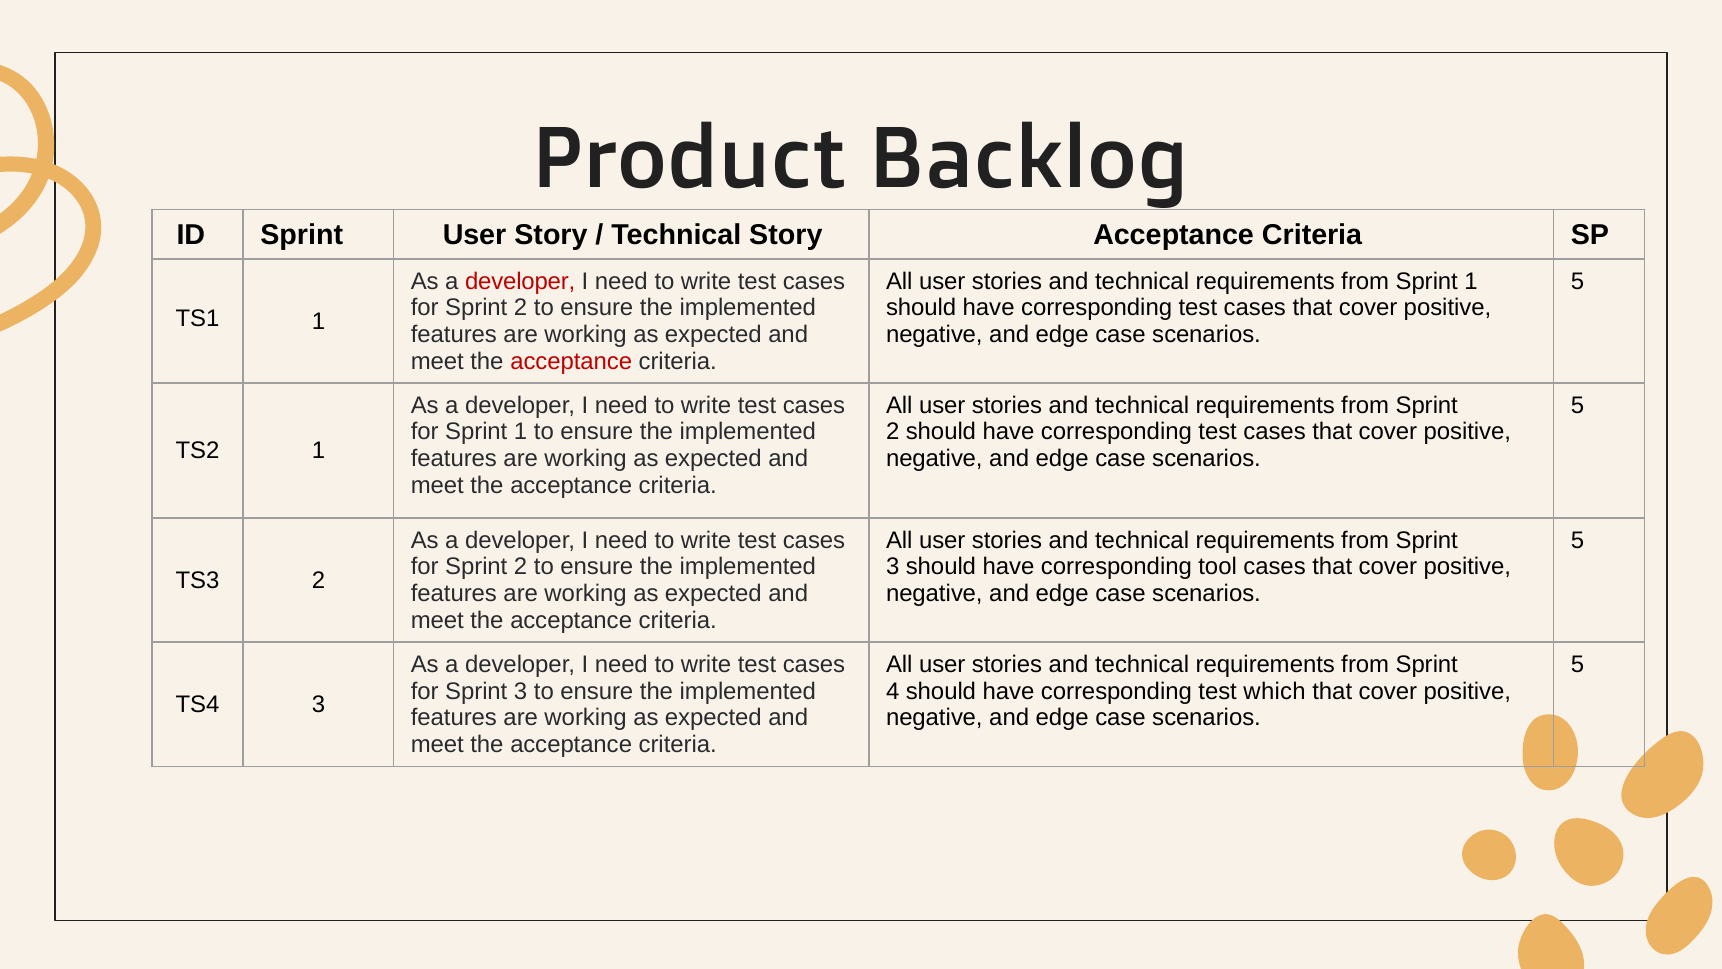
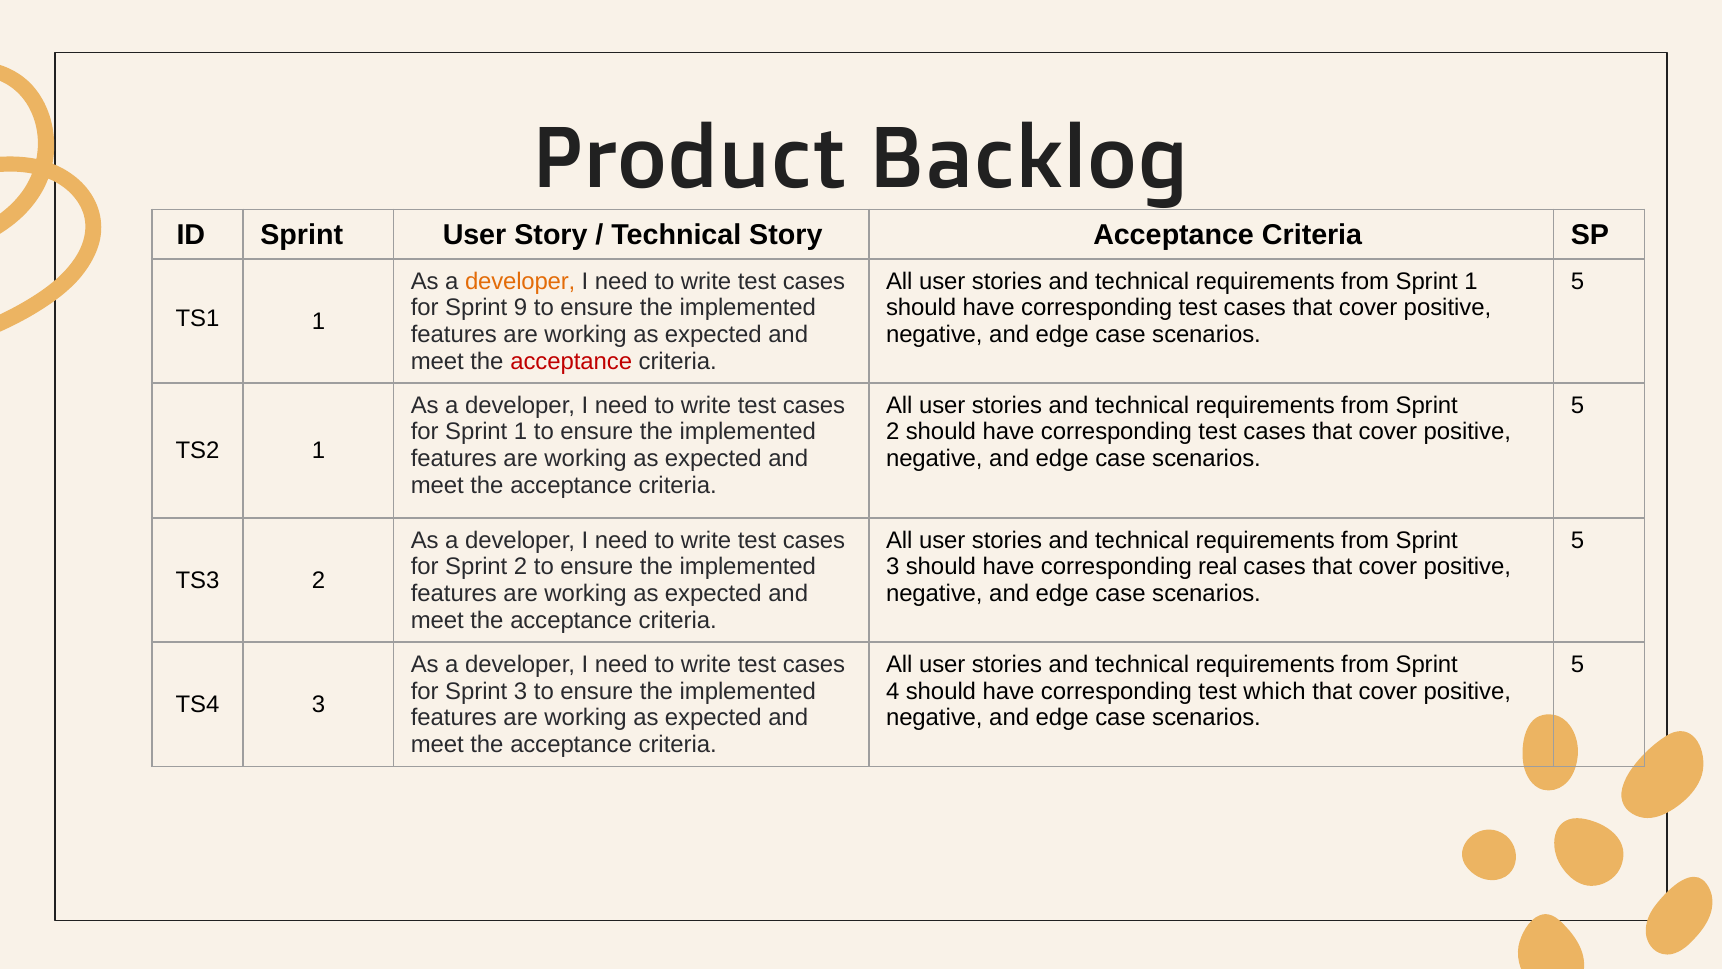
developer colour: red -> orange (520, 281)
2: 2 -> 9 (521, 308)
tool: tool -> real (1218, 567)
